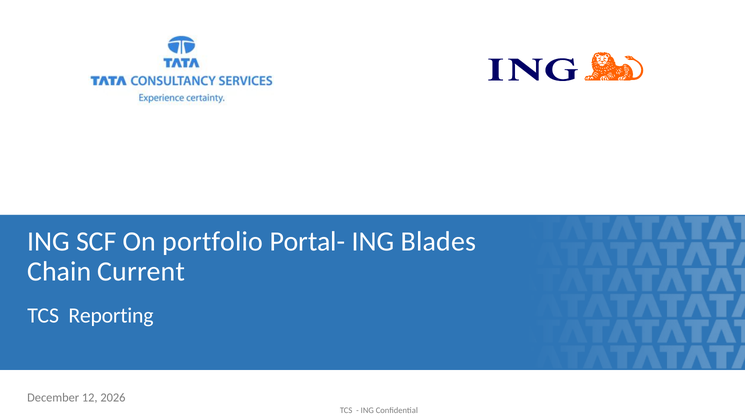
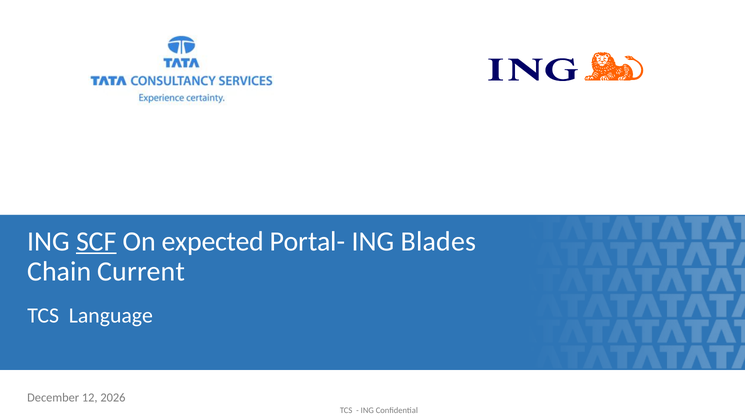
SCF underline: none -> present (96, 241)
portfolio: portfolio -> expected (213, 241)
Reporting: Reporting -> Language (111, 316)
